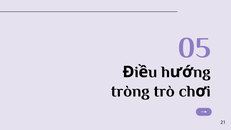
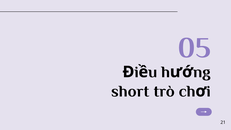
tròng: tròng -> short (130, 91)
